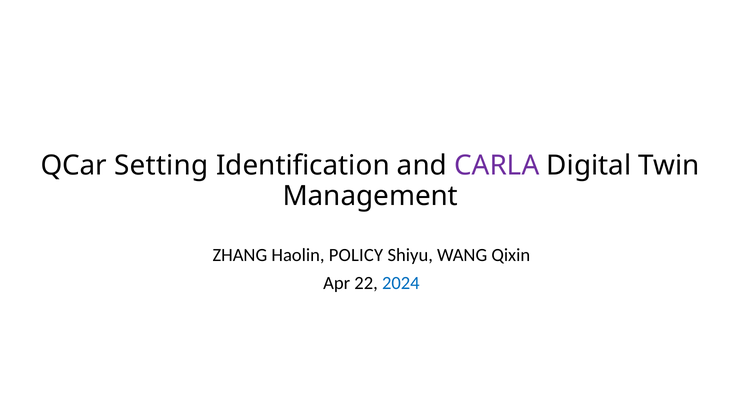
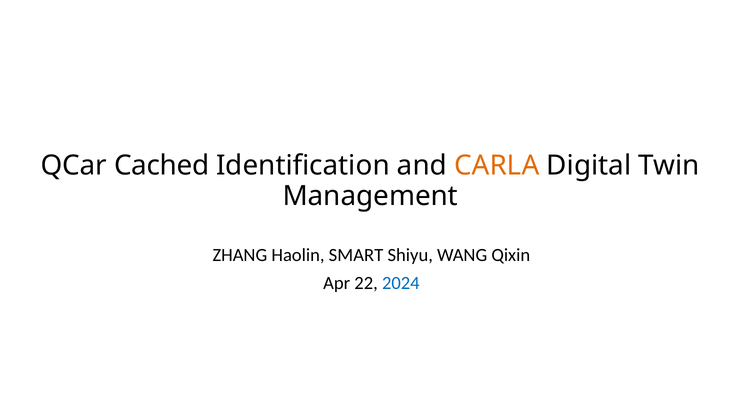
Setting: Setting -> Cached (162, 166)
CARLA colour: purple -> orange (497, 166)
POLICY: POLICY -> SMART (356, 255)
